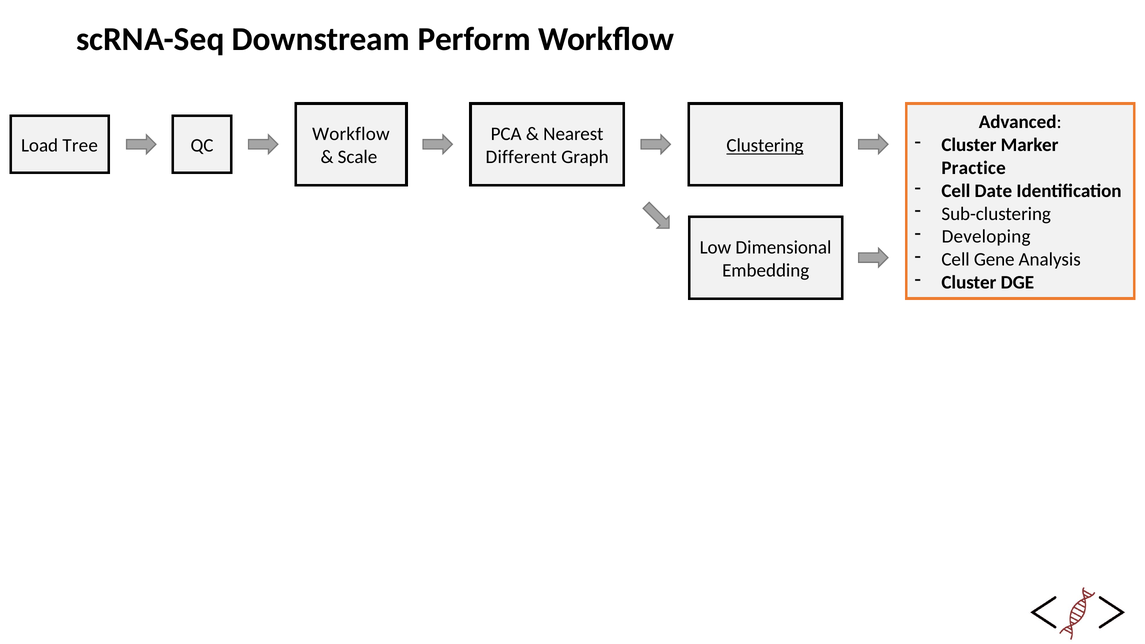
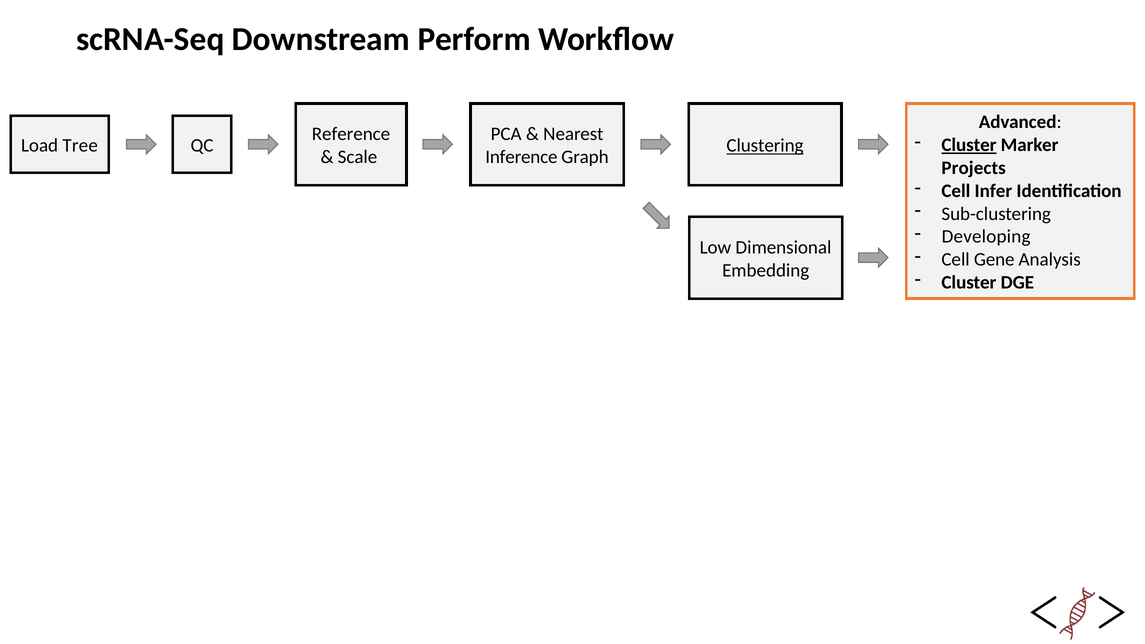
Workflow: Workflow -> Reference (351, 134)
Cluster underline: none -> present (969, 145)
Different: Different -> Inference (521, 157)
Practice: Practice -> Projects (974, 168)
Date: Date -> Infer (993, 191)
